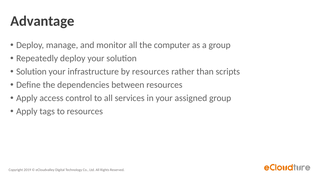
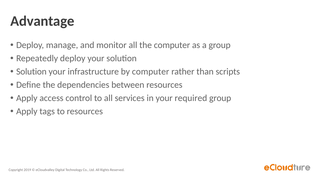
by resources: resources -> computer (151, 72)
assigned: assigned -> required (191, 98)
